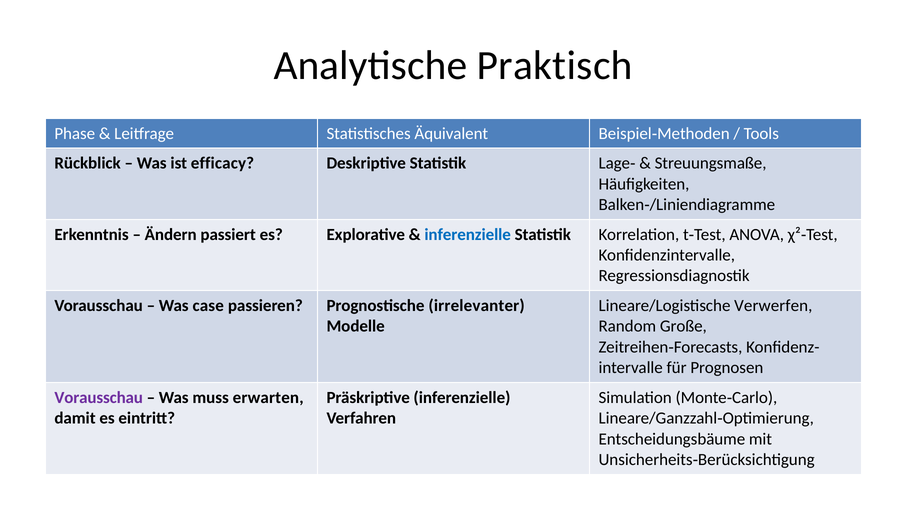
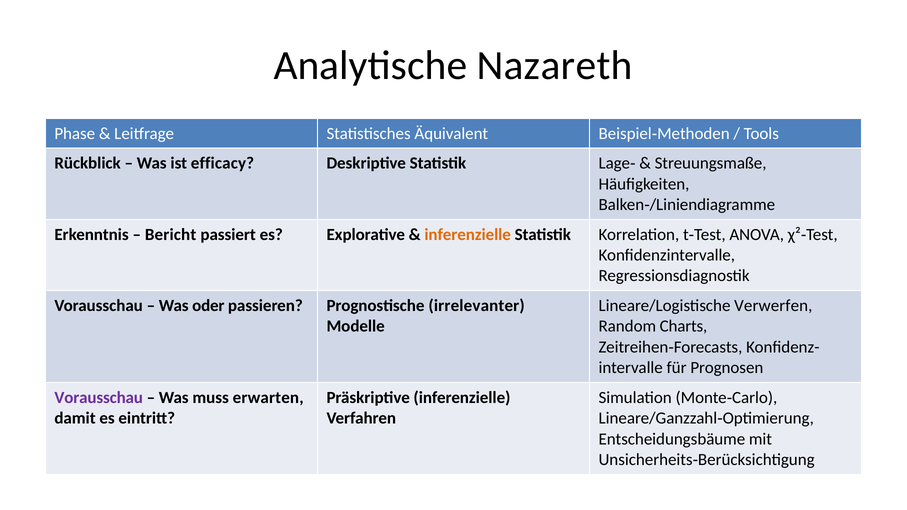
Praktisch: Praktisch -> Nazareth (555, 66)
Ändern: Ändern -> Bericht (171, 235)
inferenzielle colour: blue -> orange (468, 235)
case: case -> oder (208, 306)
Große: Große -> Charts (683, 327)
